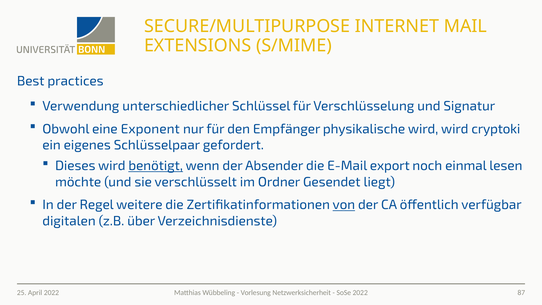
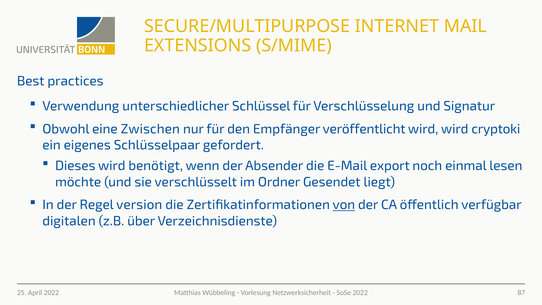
Exponent: Exponent -> Zwischen (150, 129)
physikalische: physikalische -> veröffentlicht (364, 129)
benötigt underline: present -> none (156, 166)
weitere: weitere -> version (139, 205)
